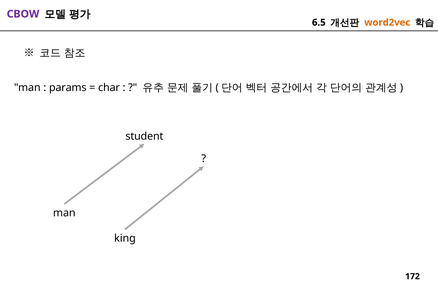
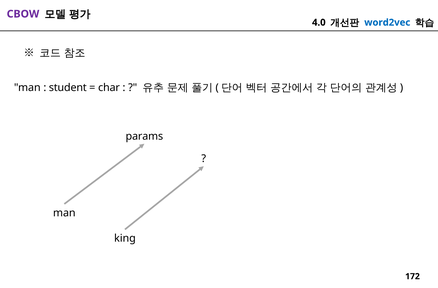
6.5: 6.5 -> 4.0 (319, 22)
word2vec colour: orange -> blue (387, 22)
params: params -> student (68, 88)
student: student -> params (144, 136)
